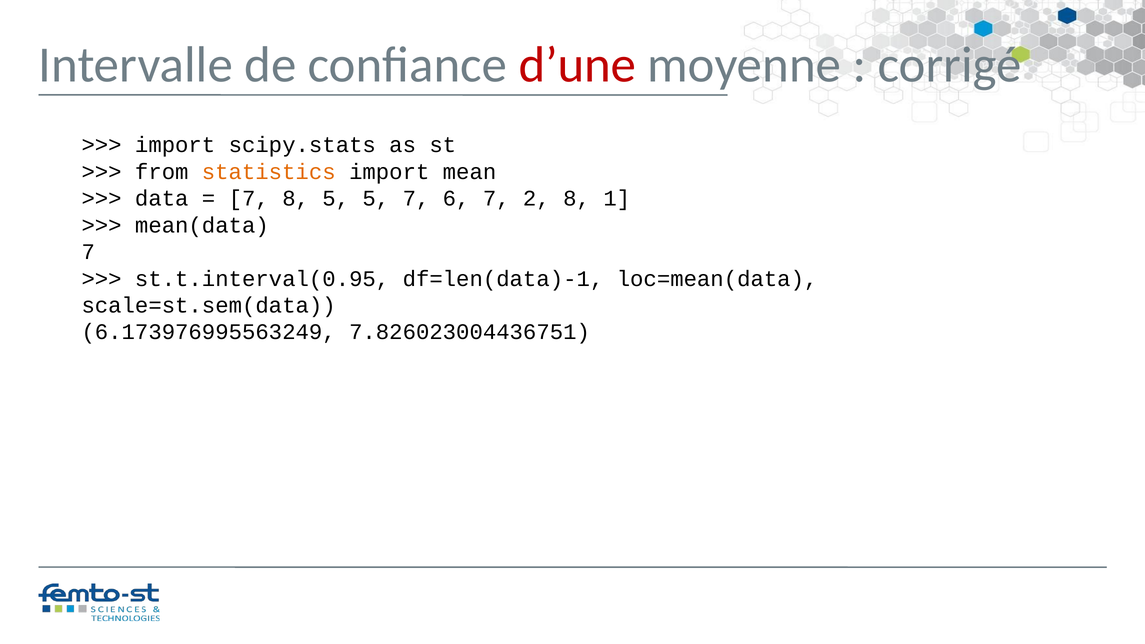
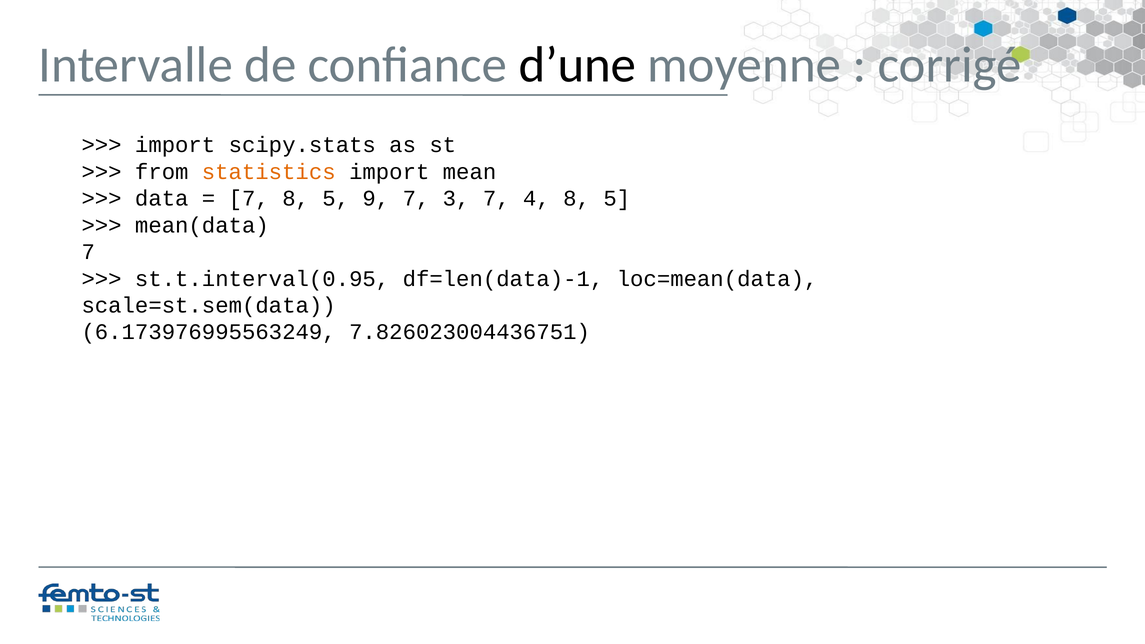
d’une colour: red -> black (577, 65)
5 5: 5 -> 9 (376, 199)
6: 6 -> 3 (456, 199)
2: 2 -> 4 (536, 199)
1: 1 -> 5 (617, 199)
